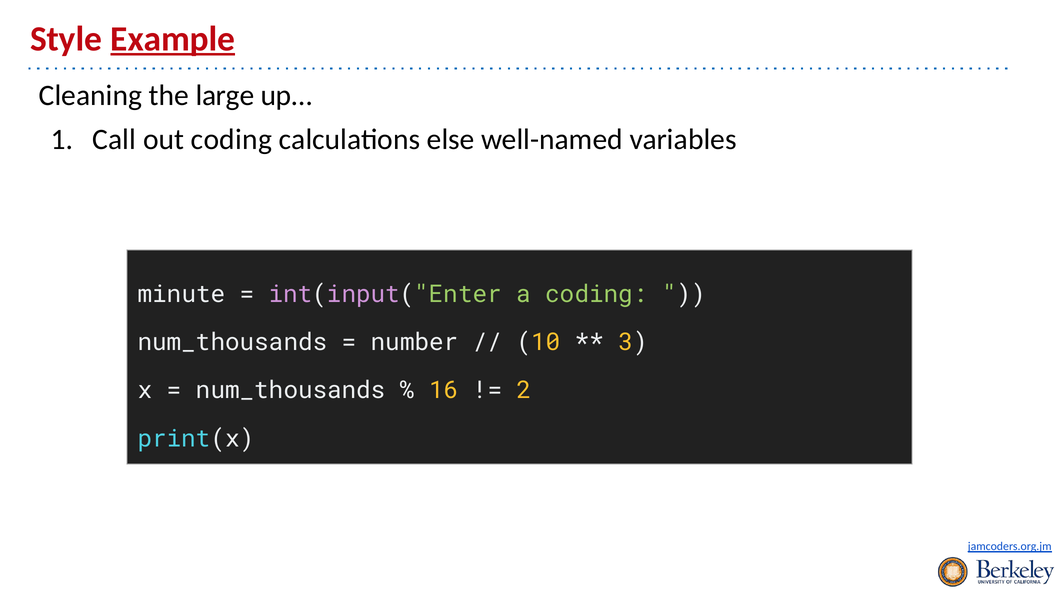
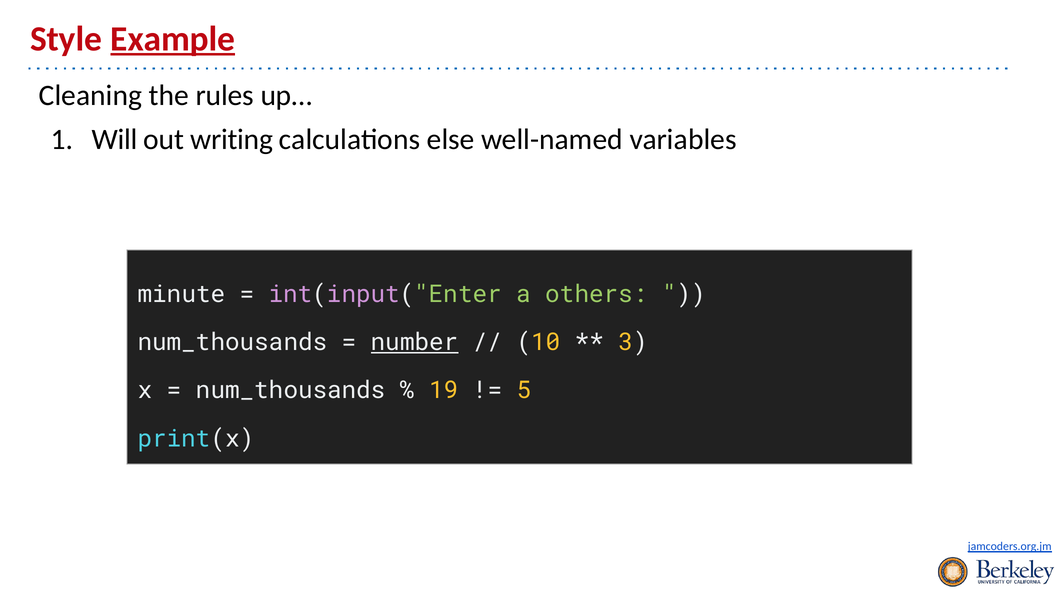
large: large -> rules (225, 95)
Call: Call -> Will (114, 140)
out coding: coding -> writing (232, 140)
a coding: coding -> others (597, 294)
number underline: none -> present (415, 342)
16: 16 -> 19 (444, 390)
2: 2 -> 5 (524, 390)
